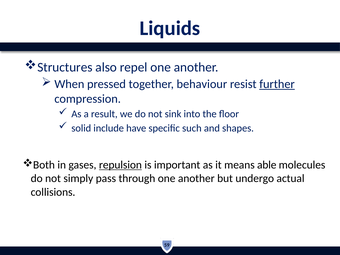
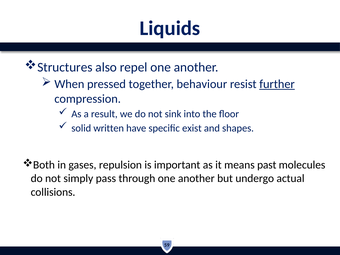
include: include -> written (109, 128)
such: such -> exist (192, 128)
repulsion underline: present -> none (120, 165)
able: able -> past (267, 165)
